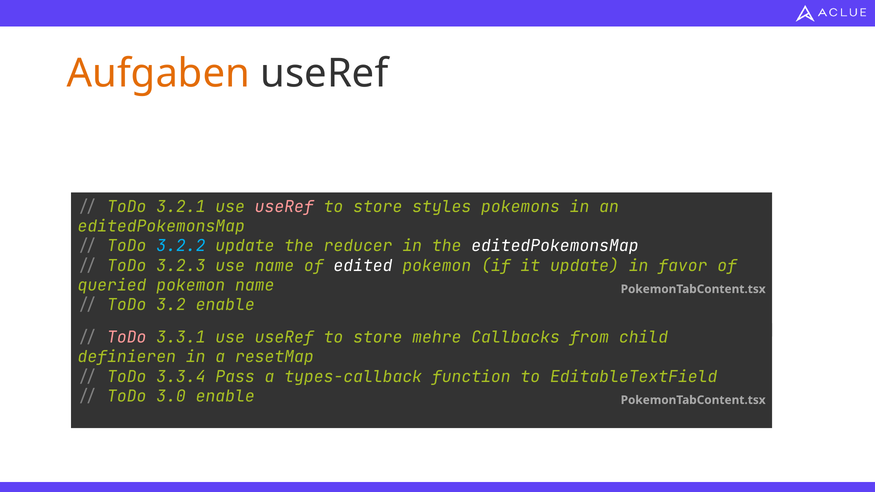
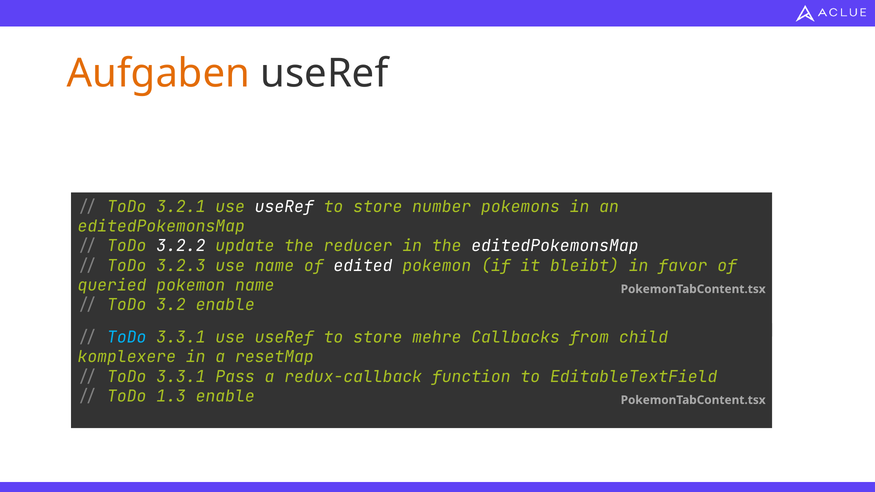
useRef colour: pink -> white (284, 207)
styles: styles -> number (442, 207)
3.2.2 colour: light blue -> white (181, 246)
it update: update -> bleibt (584, 266)
ToDo colour: pink -> light blue (127, 338)
definieren: definieren -> komplexere (127, 357)
3.3.4: 3.3.4 -> 3.3.1 (181, 377)
types-callback: types-callback -> redux-callback (353, 377)
3.0: 3.0 -> 1.3 (171, 397)
